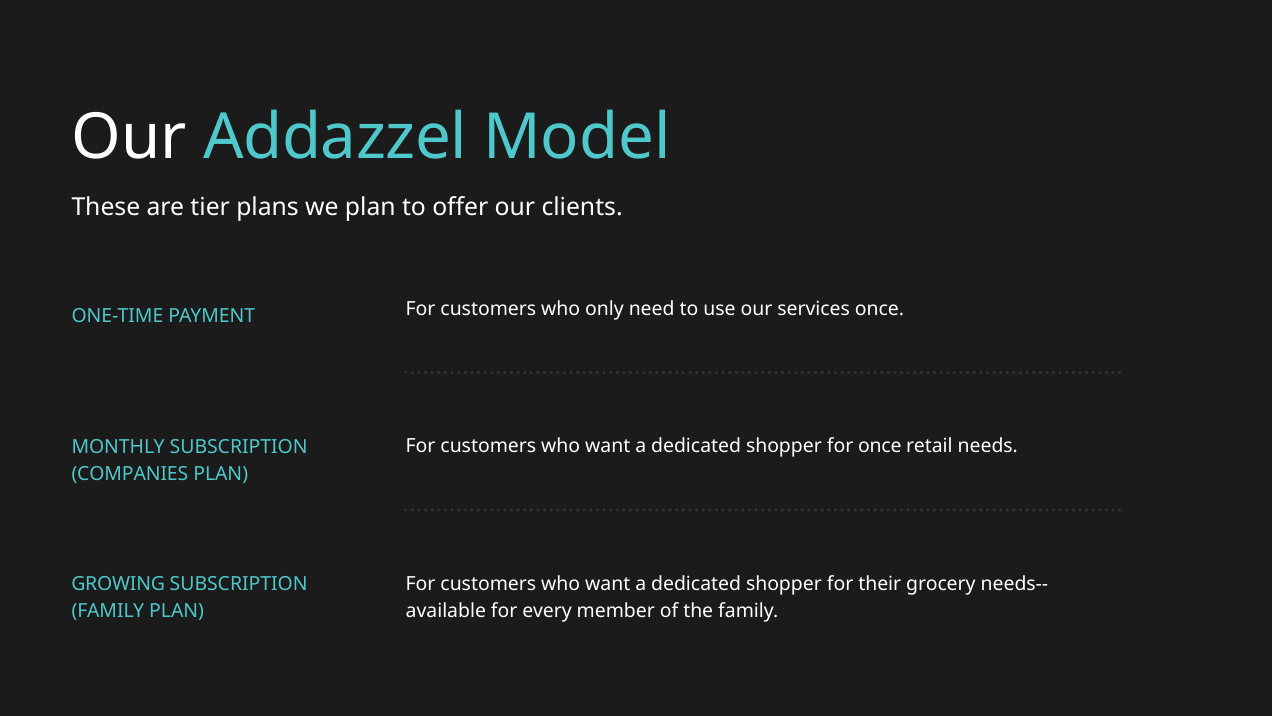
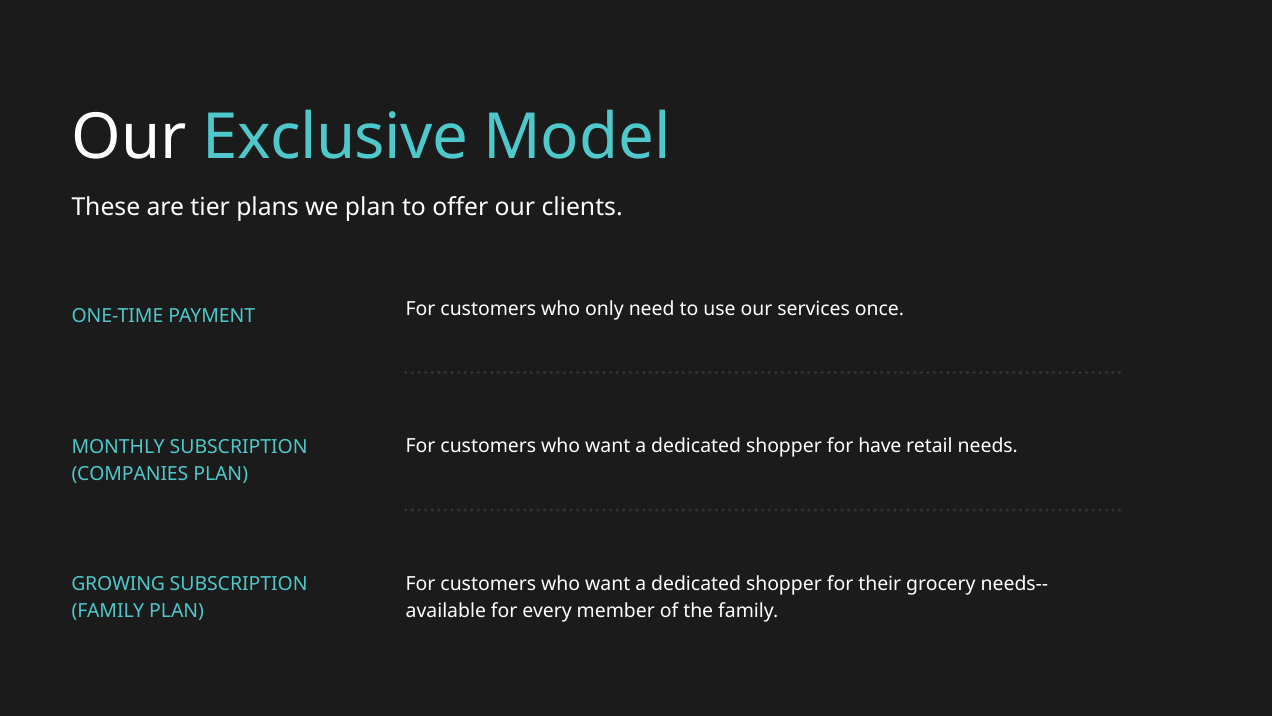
Addazzel: Addazzel -> Exclusive (335, 137)
for once: once -> have (880, 446)
